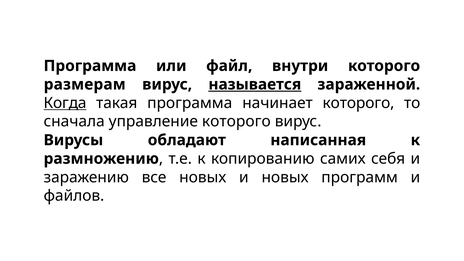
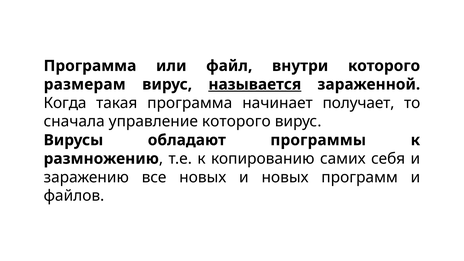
Когда underline: present -> none (65, 103)
начинает которого: которого -> получает (358, 103)
написанная: написанная -> программы (318, 140)
